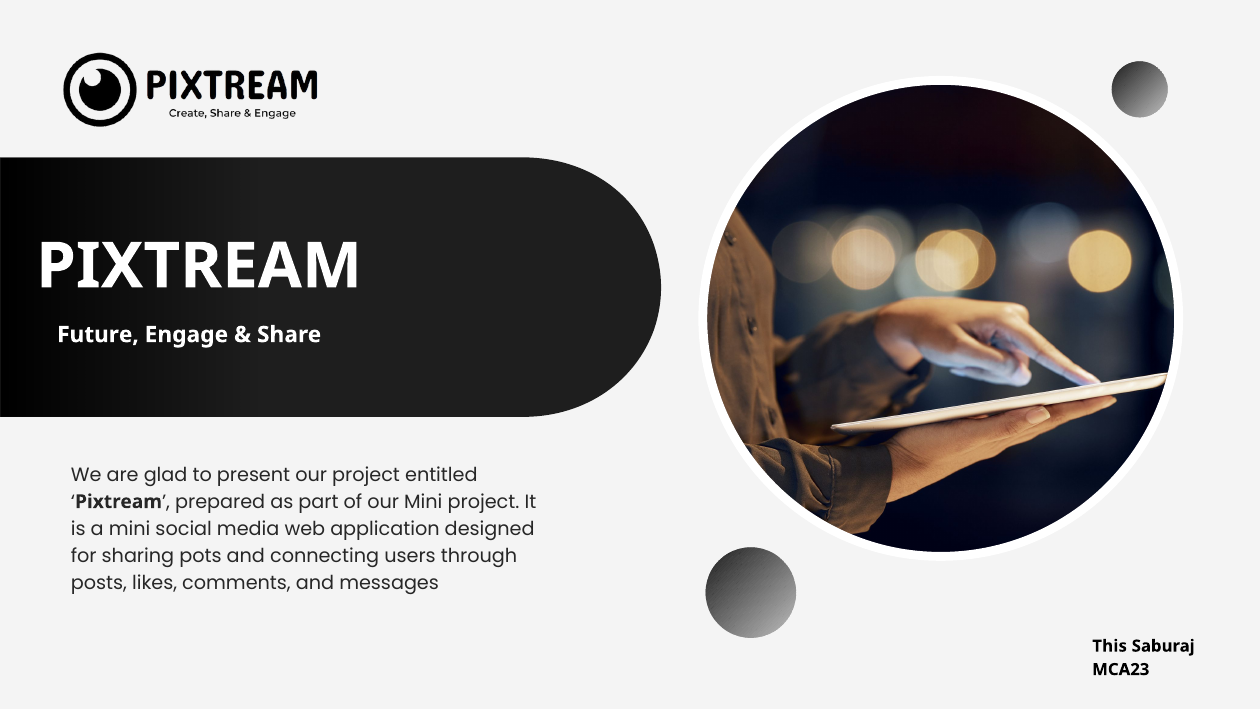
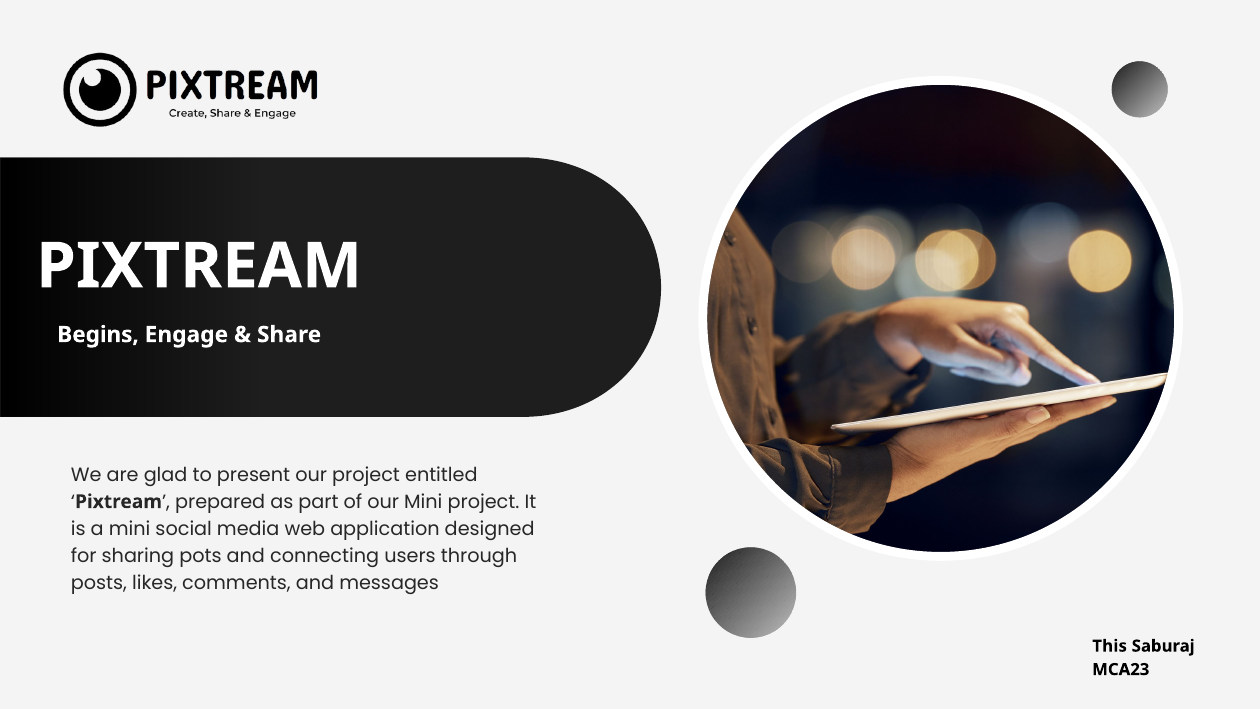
Future: Future -> Begins (98, 335)
